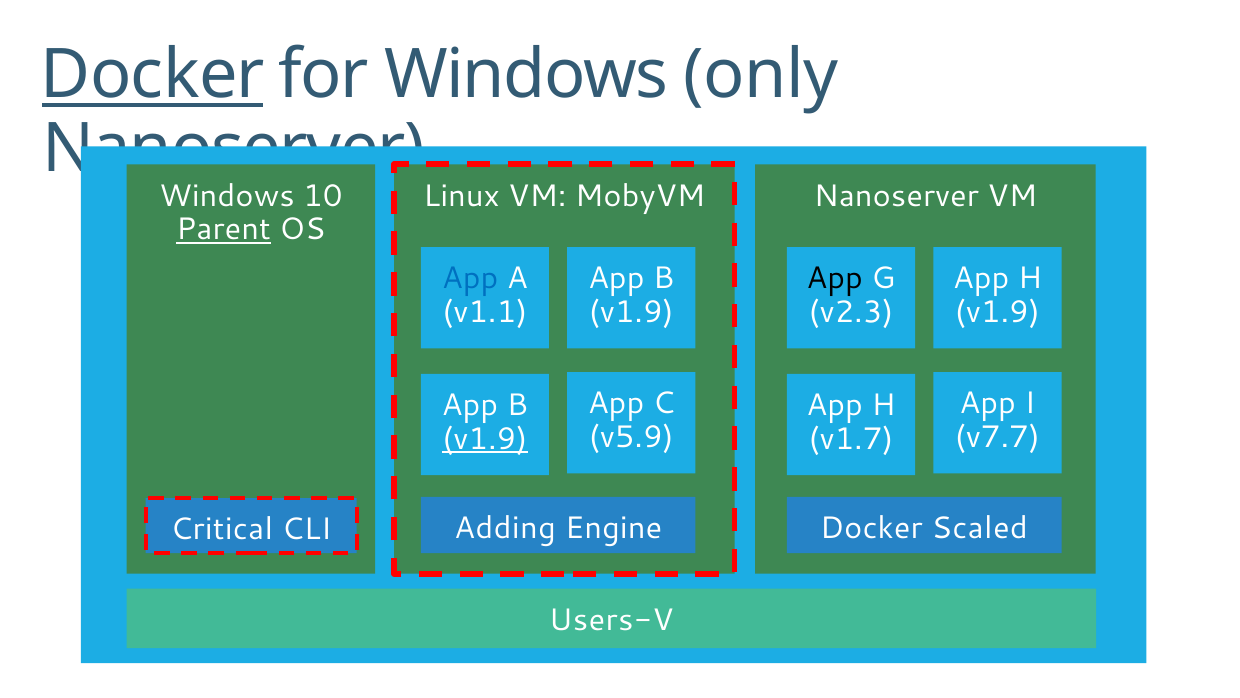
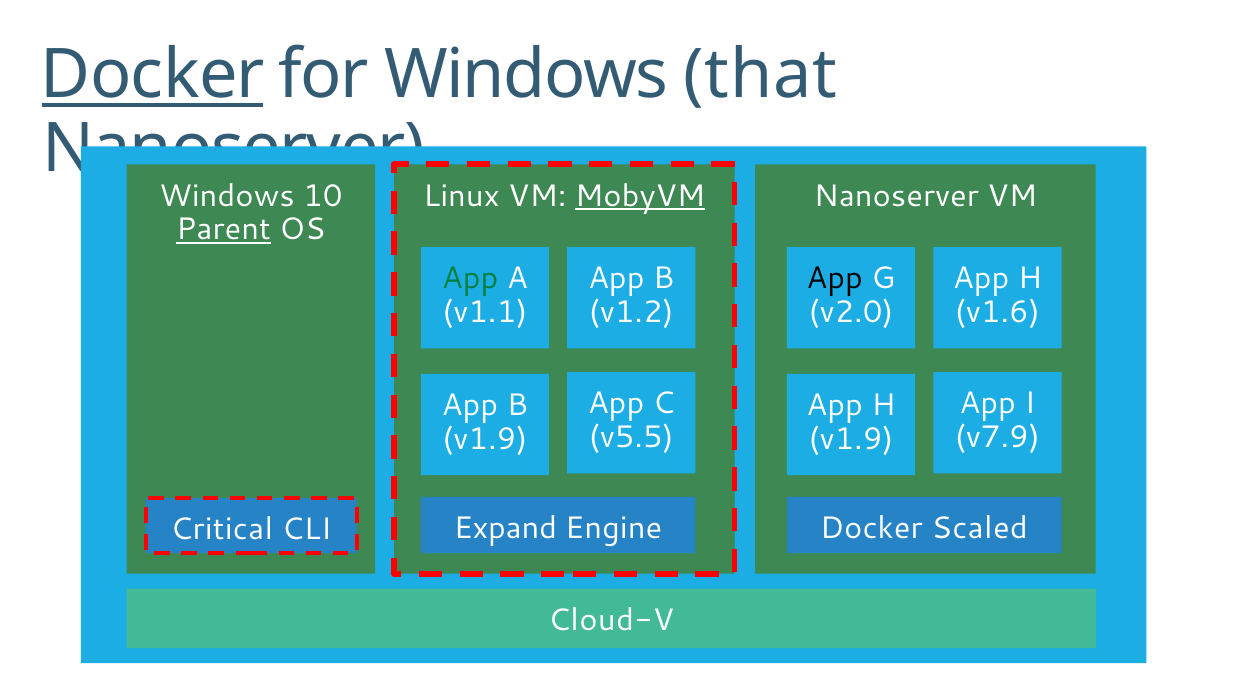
only: only -> that (760, 75)
MobyVM underline: none -> present (640, 196)
App colour: blue -> green (470, 279)
v1.9: v1.9 -> v1.2 (631, 312)
v2.3: v2.3 -> v2.0 (851, 312)
v1.9: v1.9 -> v1.6 (997, 312)
v5.9: v5.9 -> v5.5 (631, 437)
v7.7: v7.7 -> v7.9 (997, 437)
v1.9 underline: present -> none (485, 439)
v1.7: v1.7 -> v1.9 (851, 439)
Adding: Adding -> Expand (505, 528)
Users-V: Users-V -> Cloud-V (611, 620)
